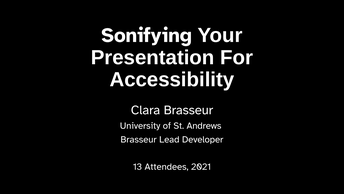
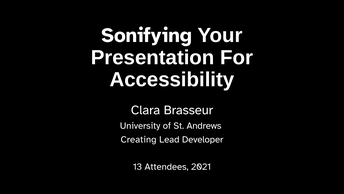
Brasseur: Brasseur -> Creating (139, 139)
